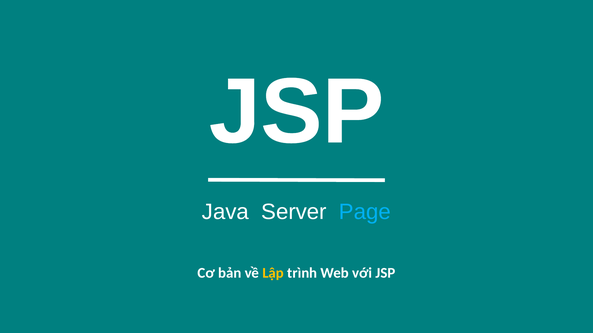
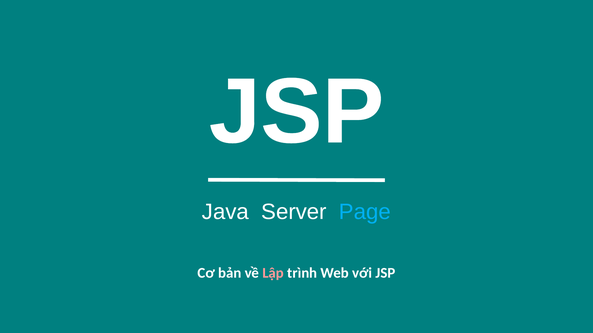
Lập colour: yellow -> pink (273, 273)
